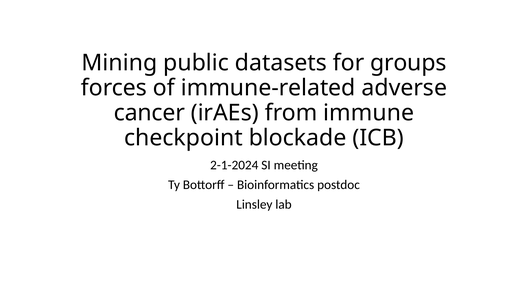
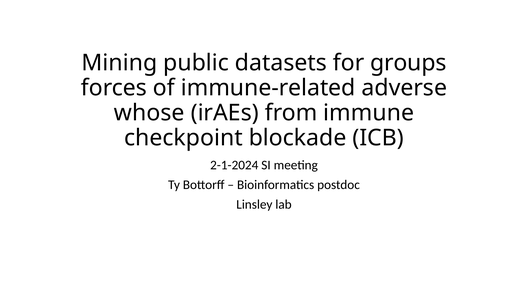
cancer: cancer -> whose (149, 113)
